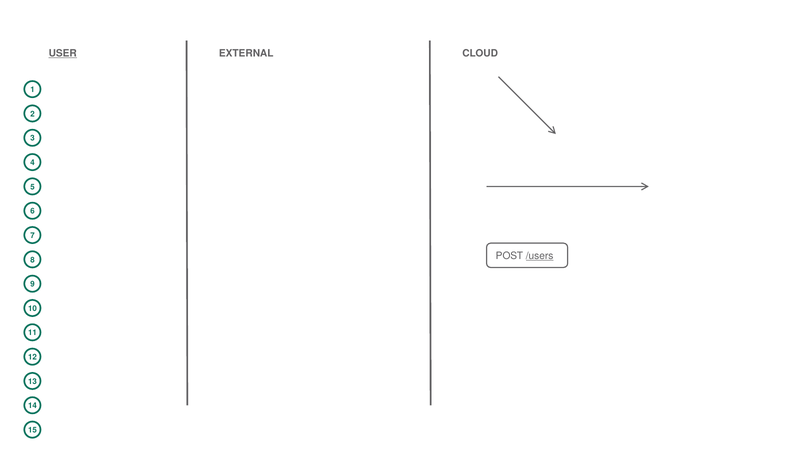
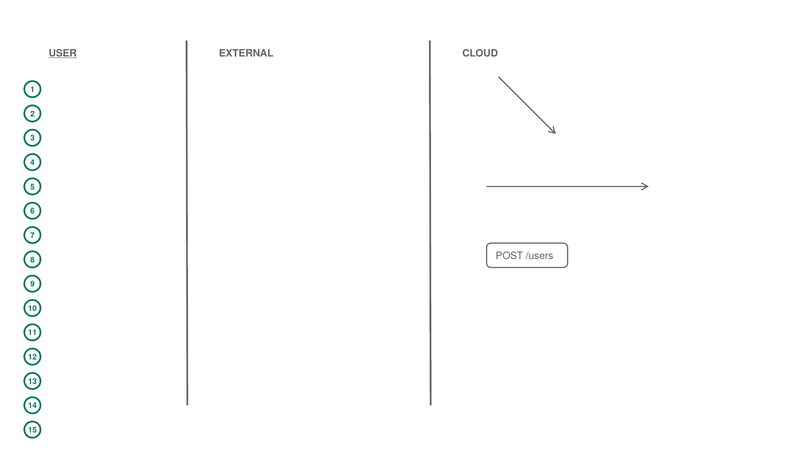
/users underline: present -> none (540, 256)
